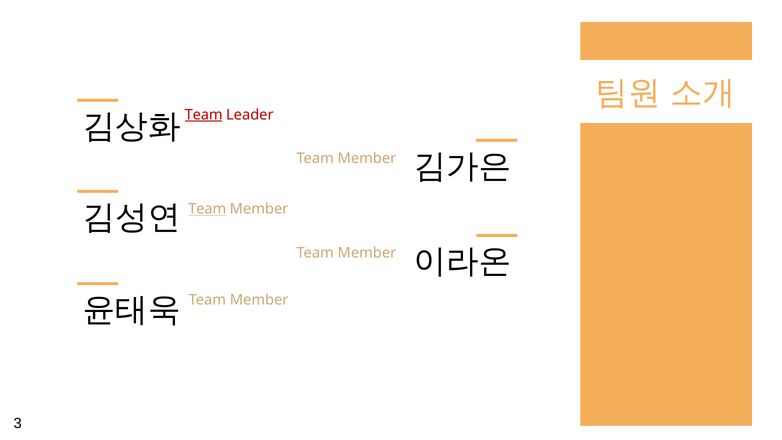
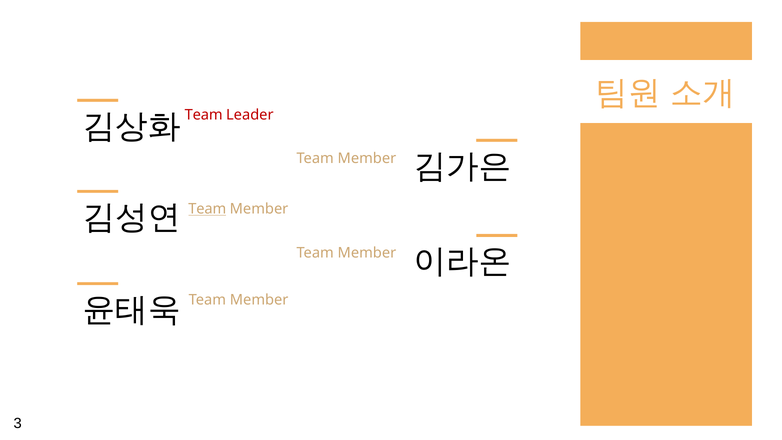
Team underline: present -> none (204, 115)
